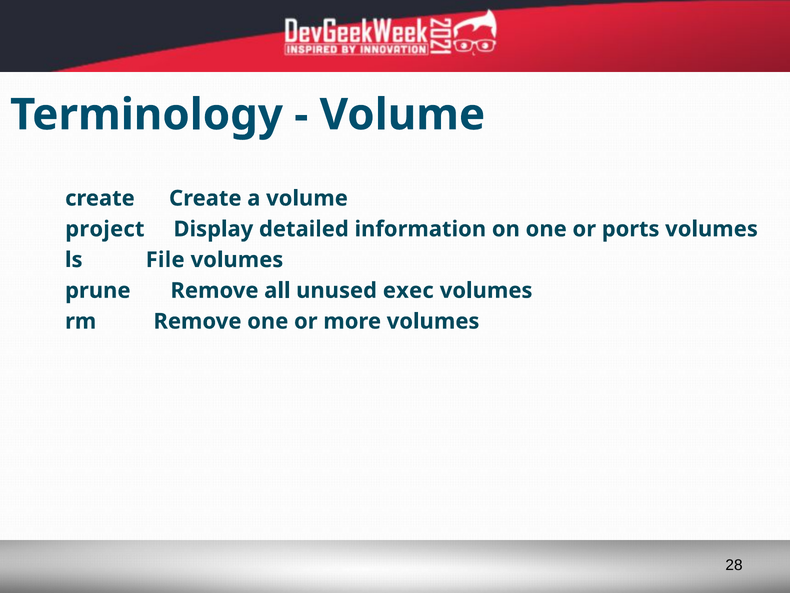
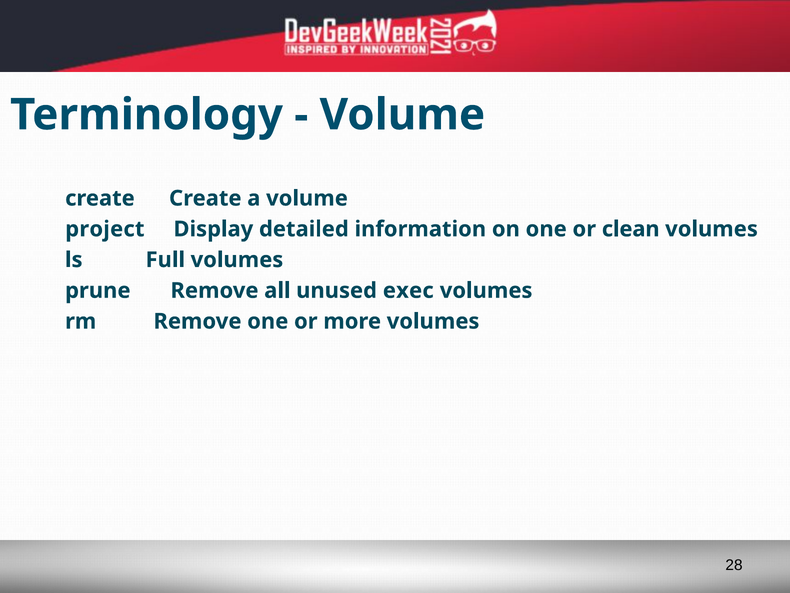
ports: ports -> clean (631, 229)
File: File -> Full (165, 260)
